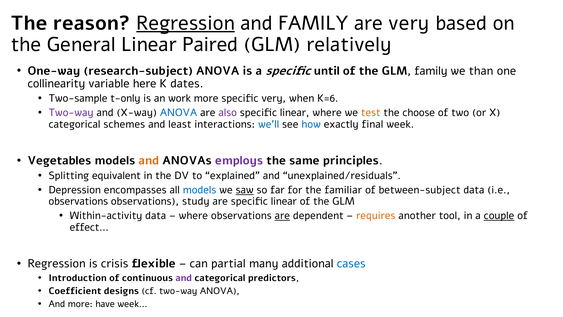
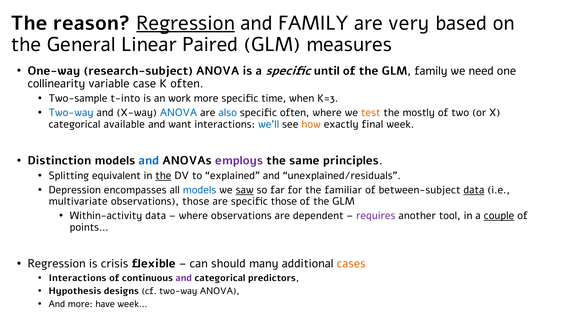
relatively: relatively -> measures (349, 45)
than: than -> need (481, 71)
here: here -> case (145, 83)
K dates: dates -> often (187, 83)
t-only: t-only -> t-into (125, 98)
specific very: very -> time (274, 98)
K=6: K=6 -> K=3 (328, 98)
Two-way colour: purple -> blue (71, 113)
also colour: purple -> blue (228, 113)
linear: linear -> often (295, 113)
choose: choose -> mostly (419, 113)
schemes: schemes -> available (124, 124)
least: least -> want (180, 124)
how colour: blue -> orange (311, 124)
Vegetables: Vegetables -> Distinction (59, 161)
and colour: orange -> blue (149, 161)
the underline: none -> present (163, 176)
data underline: none -> present (474, 190)
observations: observations -> multivariate (78, 201)
observations study: study -> those (196, 201)
are specific linear: linear -> those (284, 201)
are underline: present -> none (282, 216)
requires colour: orange -> purple (376, 216)
effect…: effect… -> points… (89, 227)
partial: partial -> should (228, 263)
cases colour: blue -> orange (351, 263)
Introduction: Introduction -> Interactions (78, 278)
Coefficient: Coefficient -> Hypothesis (75, 291)
